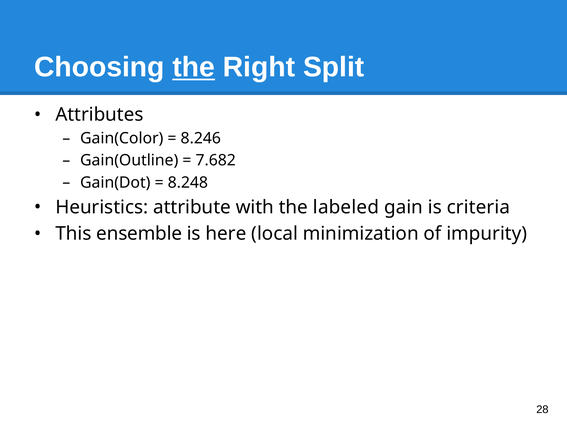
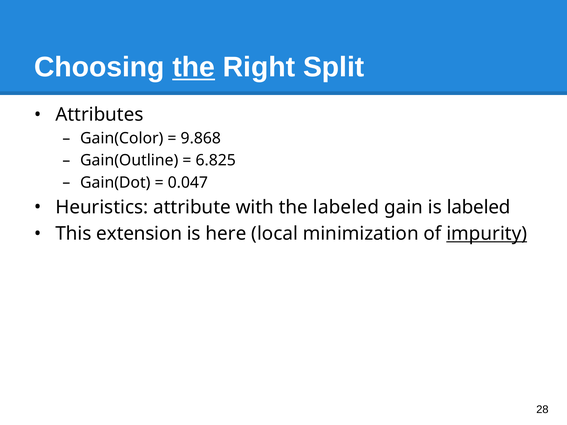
8.246: 8.246 -> 9.868 (201, 138)
7.682: 7.682 -> 6.825 (216, 161)
8.248: 8.248 -> 0.047 (188, 183)
is criteria: criteria -> labeled (479, 207)
ensemble: ensemble -> extension (139, 234)
impurity underline: none -> present (487, 234)
